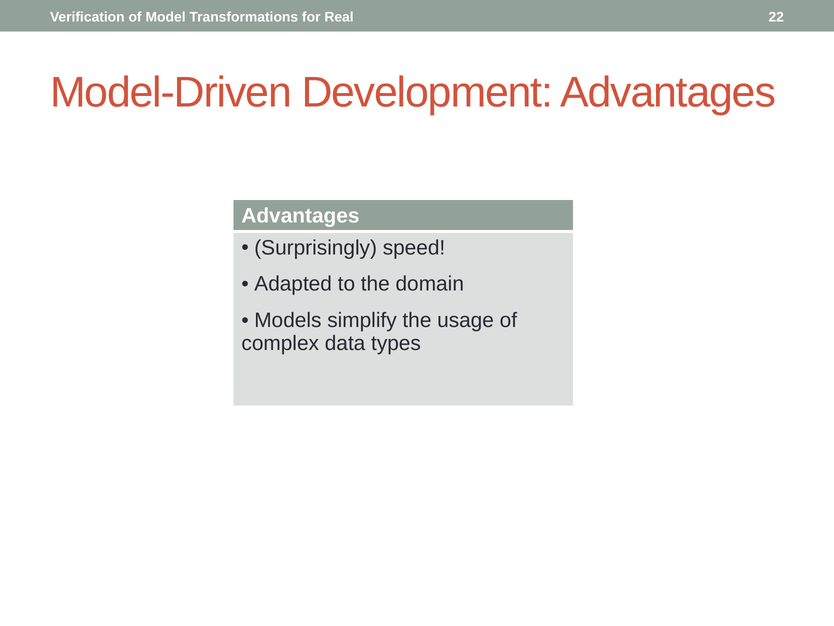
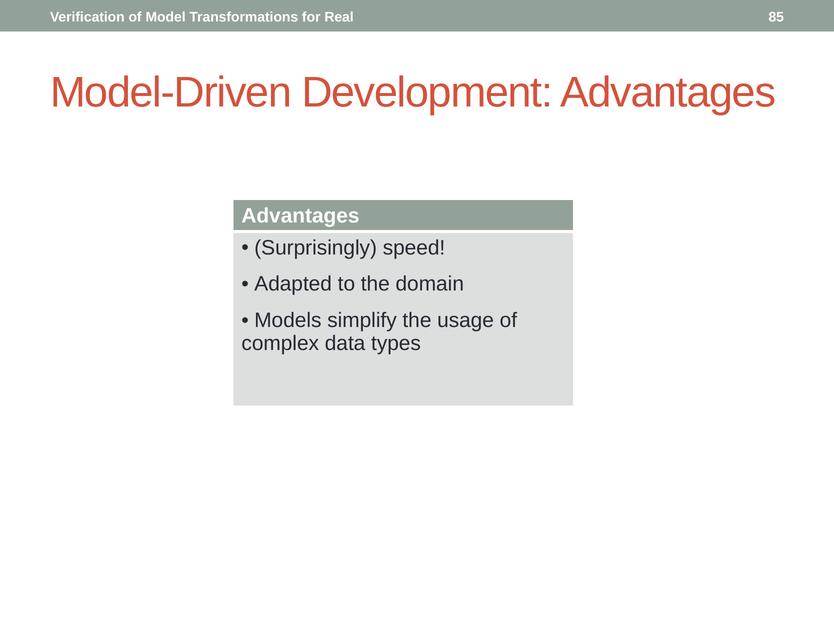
22: 22 -> 85 (776, 17)
